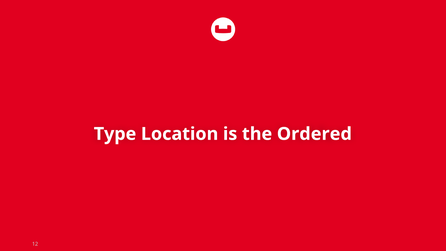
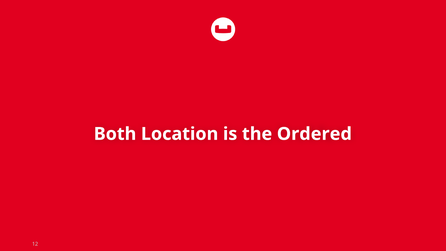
Type: Type -> Both (115, 134)
